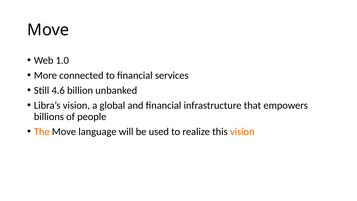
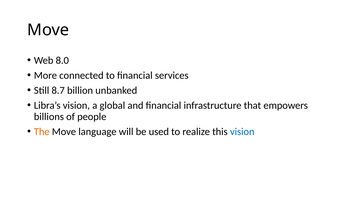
1.0: 1.0 -> 8.0 (62, 60)
4.6: 4.6 -> 8.7 (58, 90)
vision colour: orange -> blue (242, 131)
